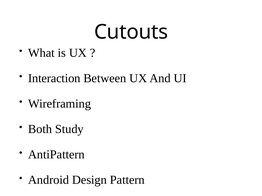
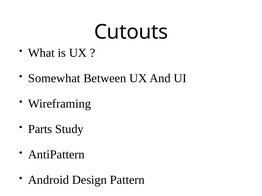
Interaction: Interaction -> Somewhat (54, 78)
Both: Both -> Parts (40, 129)
